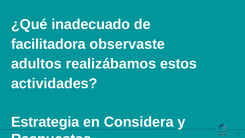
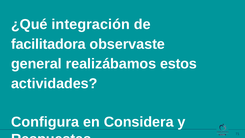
inadecuado: inadecuado -> integración (91, 24)
adultos: adultos -> general (36, 64)
Estrategia: Estrategia -> Configura (45, 122)
